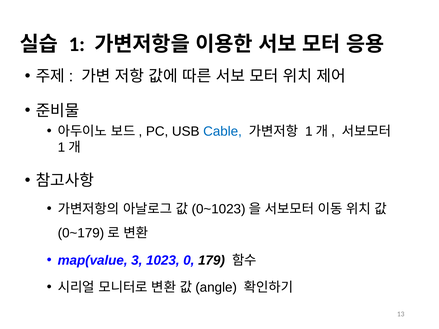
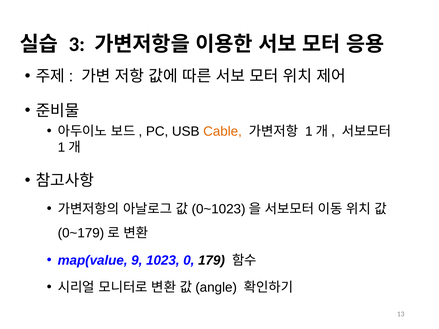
1: 1 -> 3 (77, 44)
Cable colour: blue -> orange (223, 131)
3: 3 -> 9 (137, 261)
